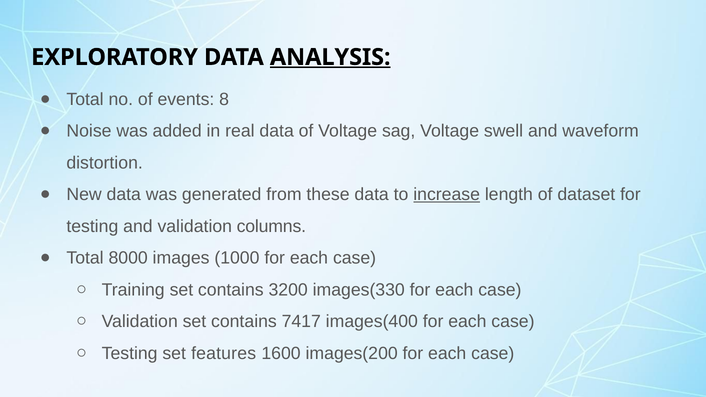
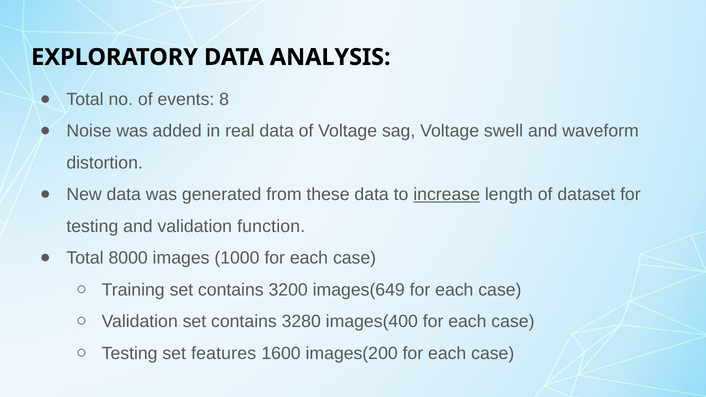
ANALYSIS underline: present -> none (330, 57)
columns: columns -> function (271, 226)
images(330: images(330 -> images(649 (359, 290)
7417: 7417 -> 3280 (301, 322)
